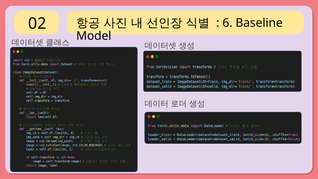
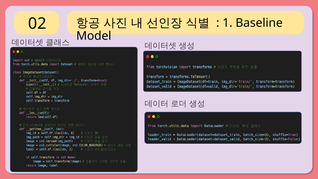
6: 6 -> 1 (227, 23)
